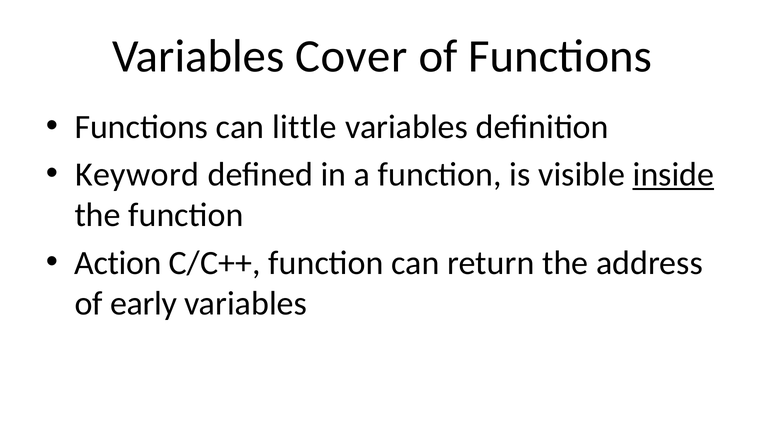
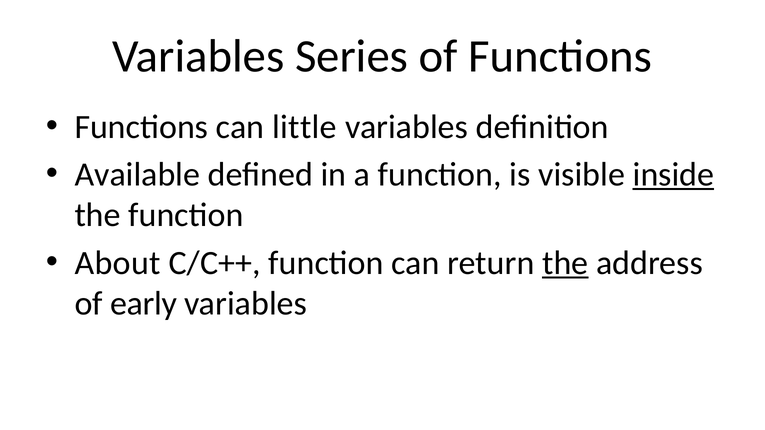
Cover: Cover -> Series (352, 56)
Keyword: Keyword -> Available (137, 175)
Action: Action -> About (118, 263)
the underline: none -> present (565, 263)
